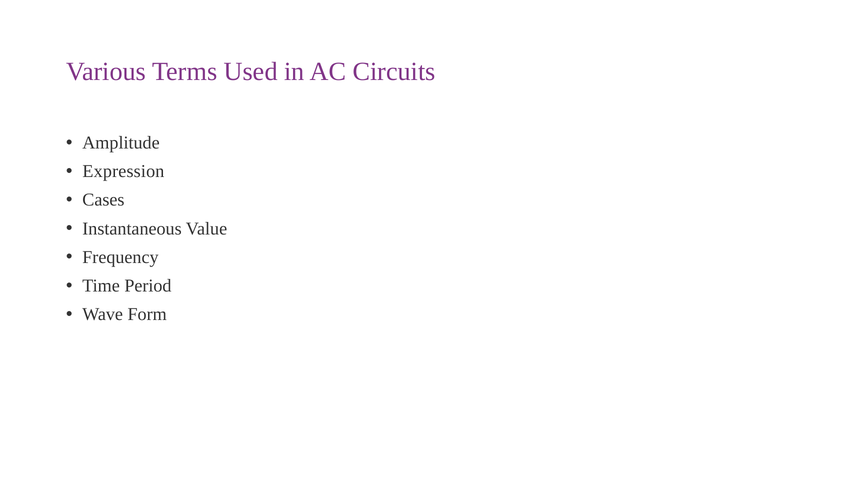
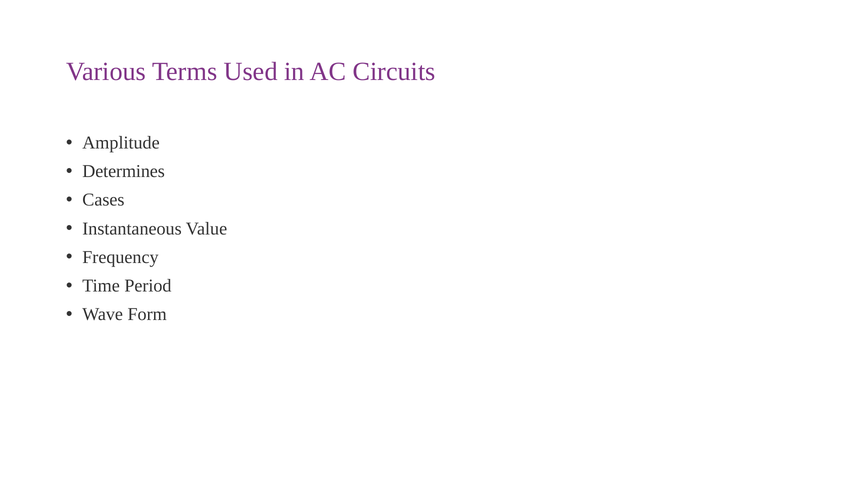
Expression: Expression -> Determines (124, 171)
